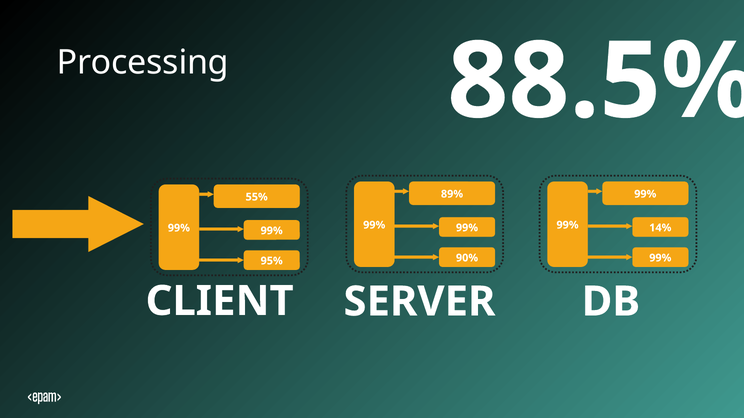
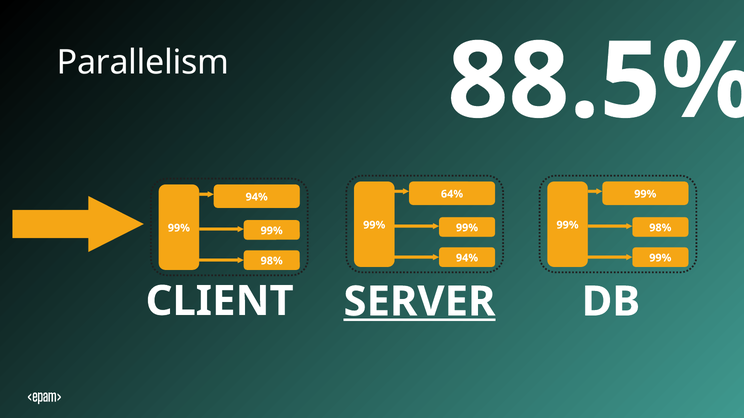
Processing: Processing -> Parallelism (143, 62)
89%: 89% -> 64% (452, 194)
55%: 55% -> 94% (257, 197)
14%: 14% -> 98% (660, 228)
90%: 90% -> 94% (467, 258)
95%: 95% -> 98% (272, 261)
SERVER underline: none -> present (419, 302)
